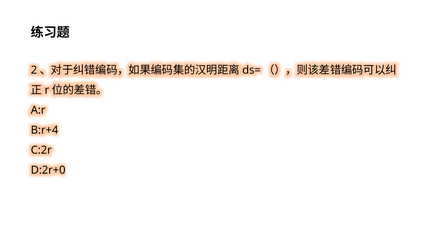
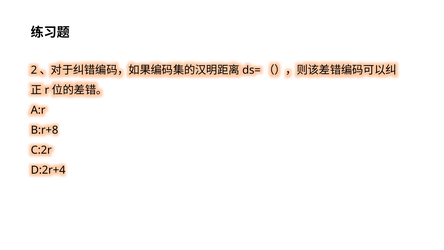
B:r+4: B:r+4 -> B:r+8 (45, 130)
D:2r+0: D:2r+0 -> D:2r+4 (48, 170)
